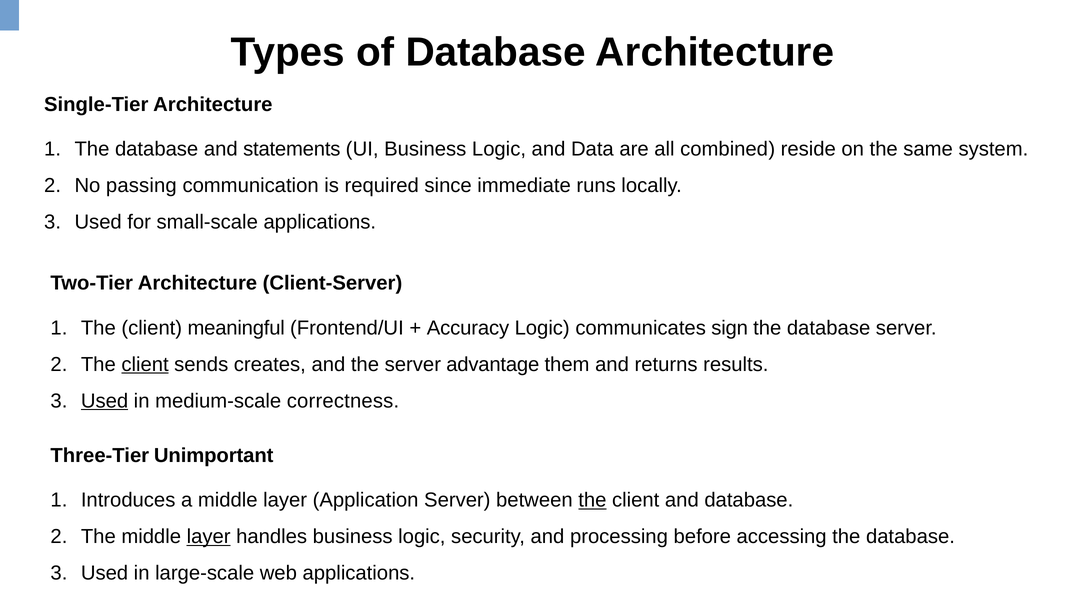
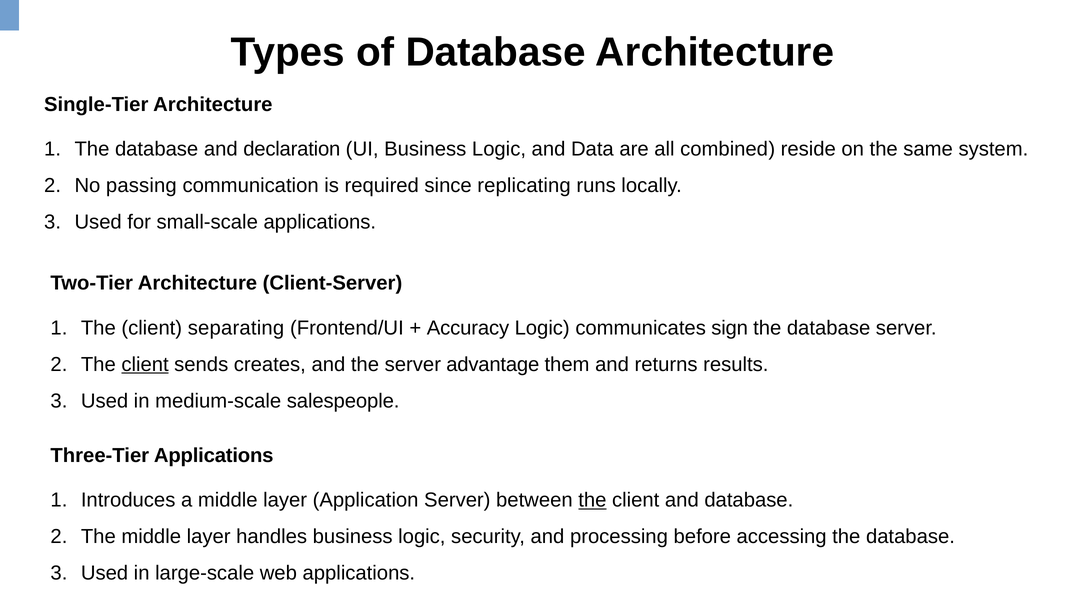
statements: statements -> declaration (292, 149)
immediate: immediate -> replicating (524, 186)
meaningful: meaningful -> separating (236, 328)
Used underline: present -> none (105, 401)
correctness: correctness -> salespeople (343, 401)
Three-Tier Unimportant: Unimportant -> Applications (214, 456)
layer underline: present -> none (209, 537)
